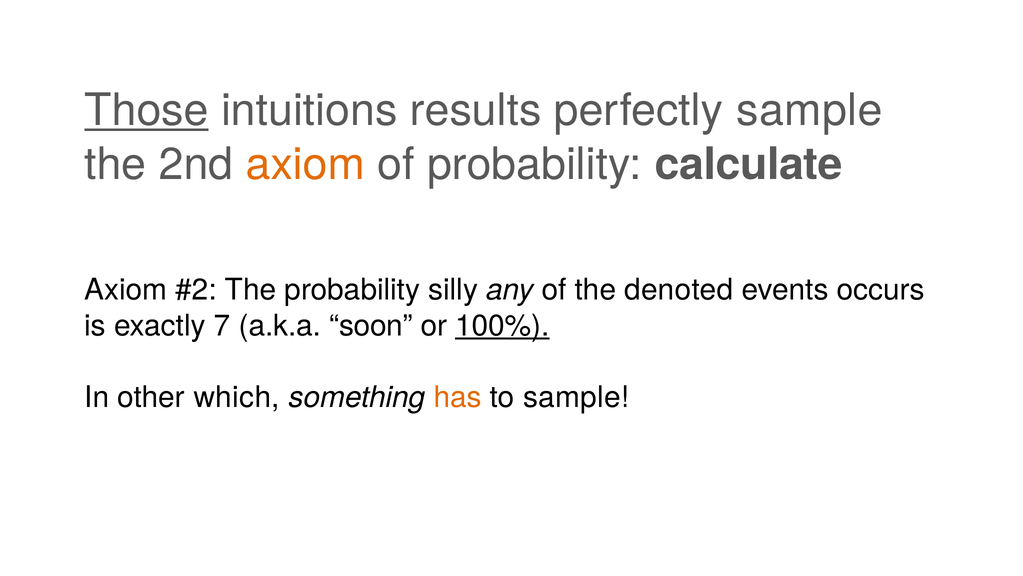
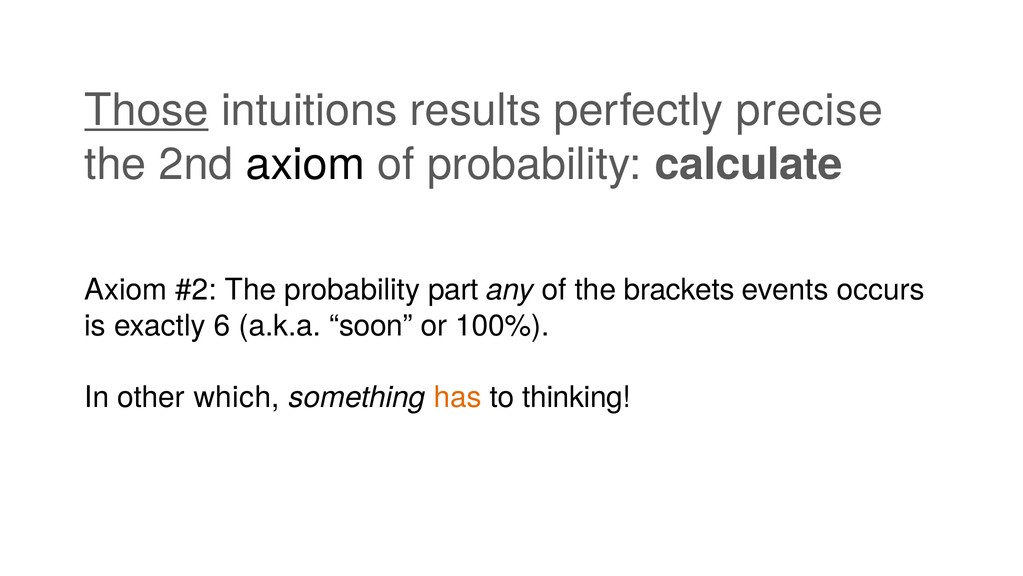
perfectly sample: sample -> precise (809, 111)
axiom colour: orange -> black (305, 164)
silly: silly -> part (453, 290)
denoted: denoted -> brackets (679, 290)
7: 7 -> 6 (222, 325)
100% underline: present -> none (502, 325)
to sample: sample -> thinking (577, 397)
